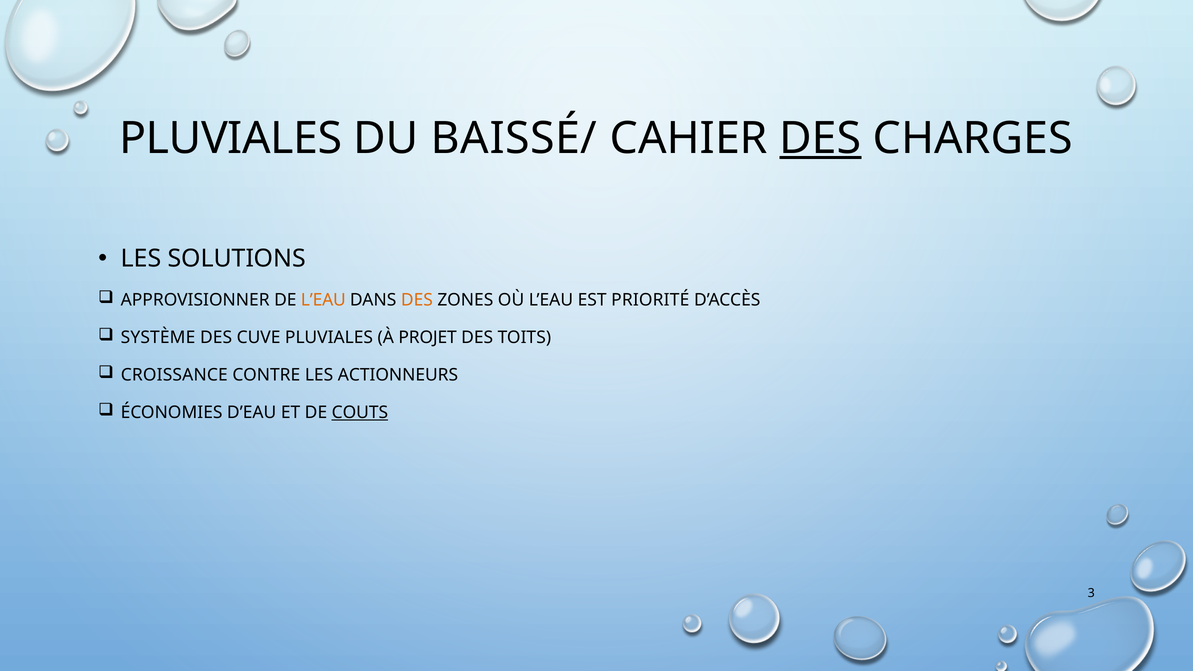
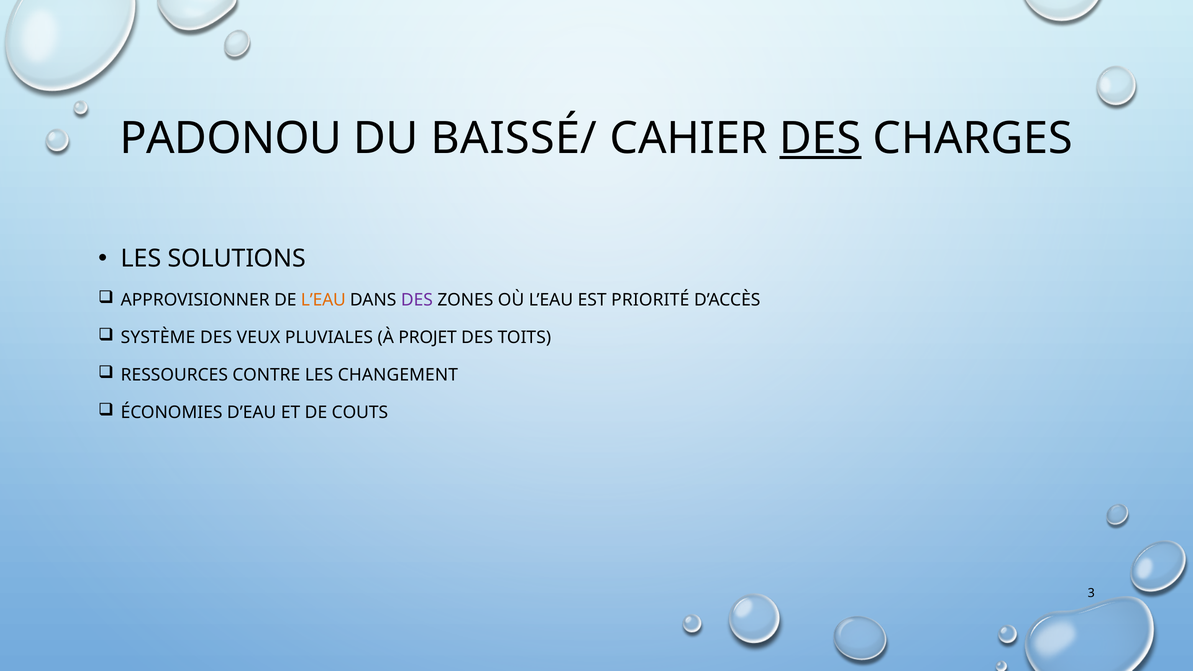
PLUVIALES: PLUVIALES -> PADONOU (231, 138)
DES colour: orange -> purple (417, 300)
CUVE: CUVE -> VEUX (258, 338)
CROISSANCE: CROISSANCE -> RESSOURCES (174, 375)
ACTIONNEURS: ACTIONNEURS -> CHANGEMENT (398, 375)
COUTS underline: present -> none (360, 413)
